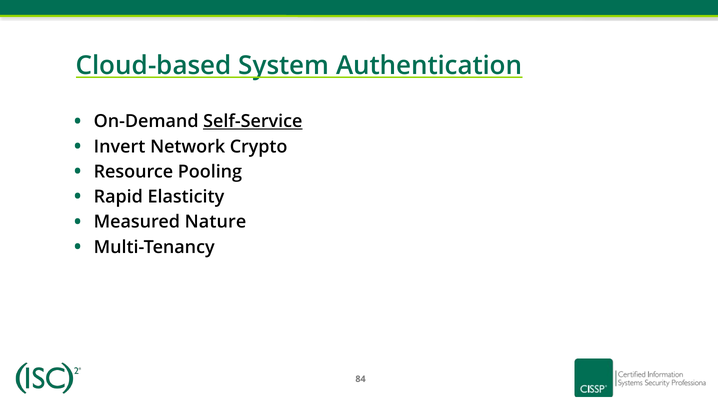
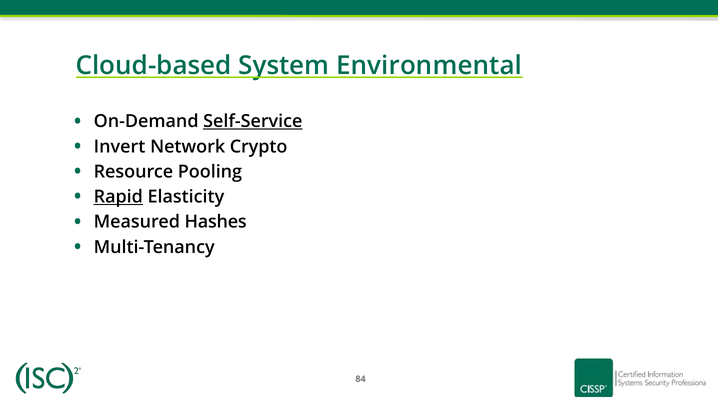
Authentication: Authentication -> Environmental (429, 66)
Rapid underline: none -> present (118, 197)
Nature: Nature -> Hashes (216, 222)
